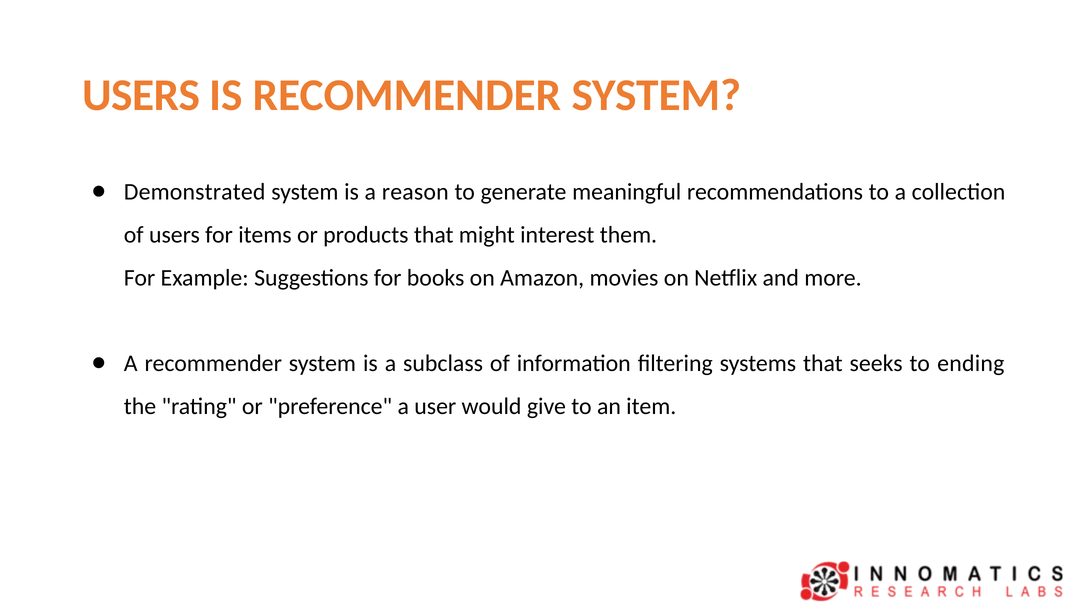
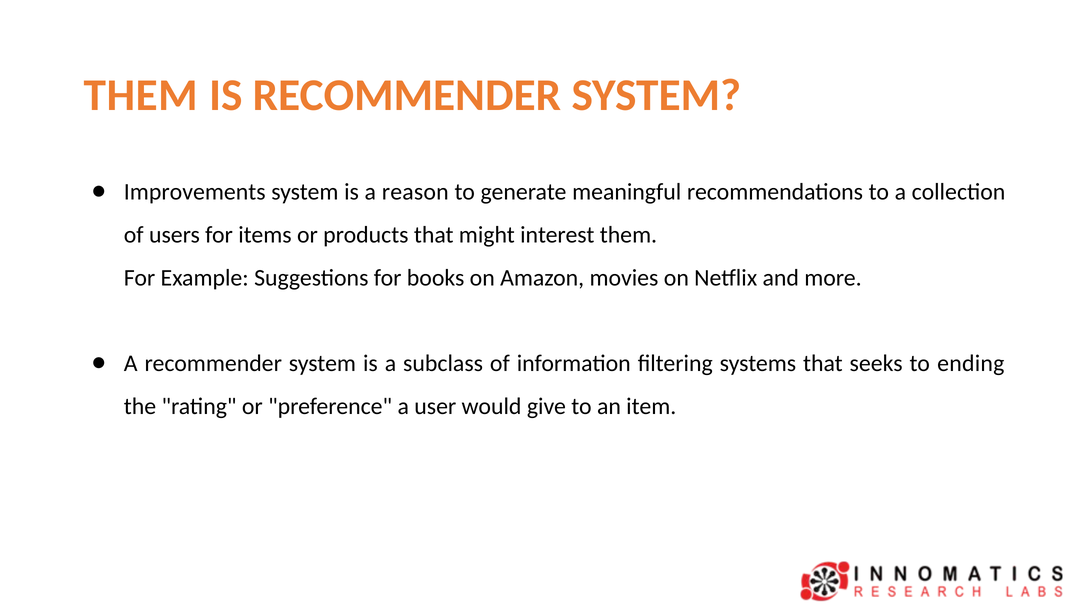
USERS: USERS -> THEM (141, 95)
Demonstrated: Demonstrated -> Improvements (195, 192)
